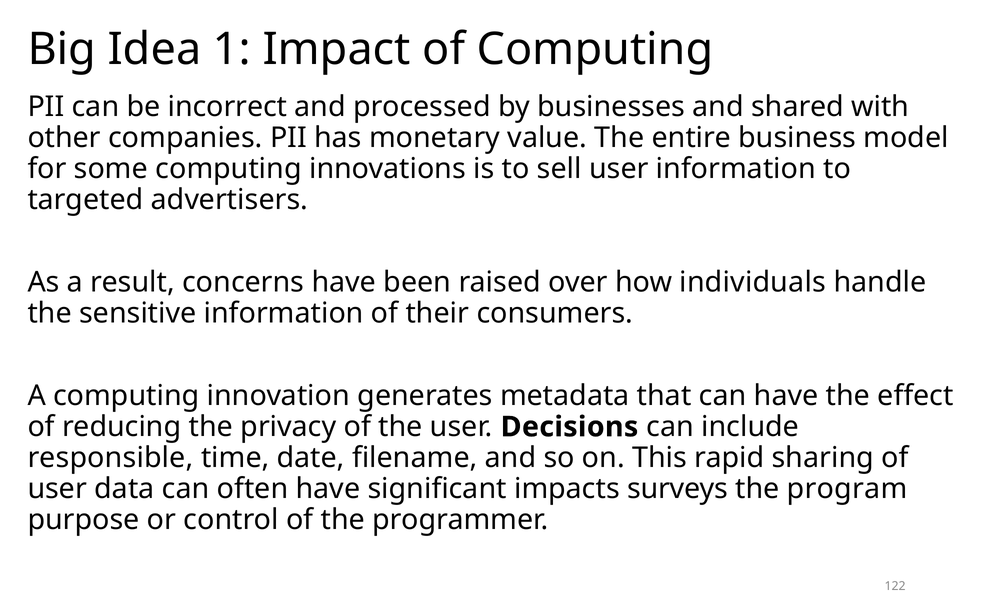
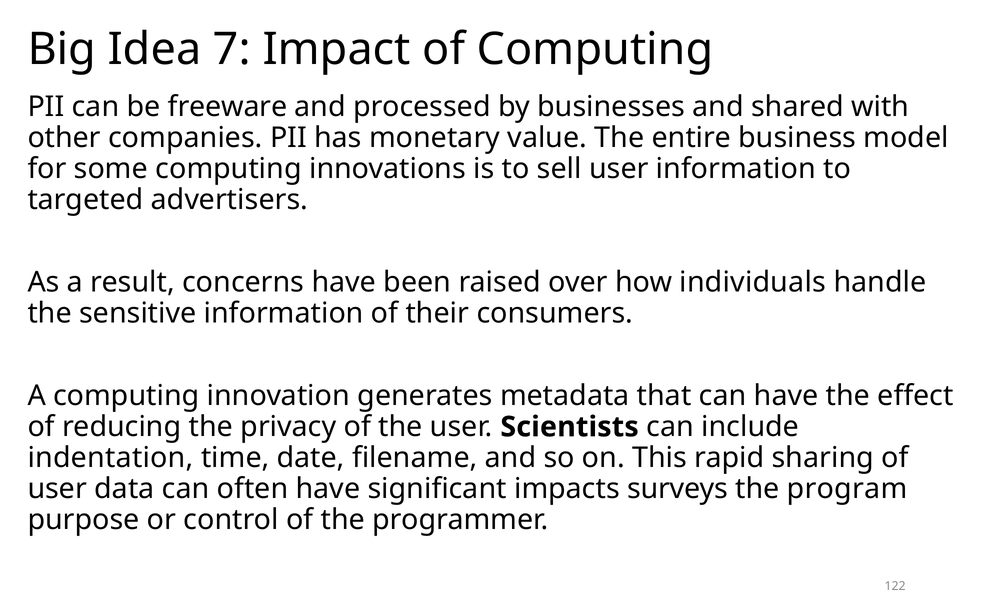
1: 1 -> 7 (232, 49)
incorrect: incorrect -> freeware (228, 107)
Decisions: Decisions -> Scientists (570, 426)
responsible: responsible -> indentation (110, 457)
